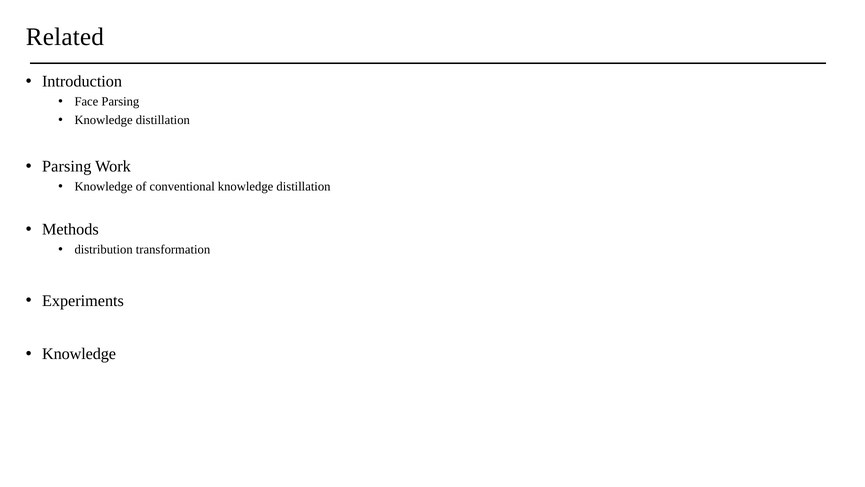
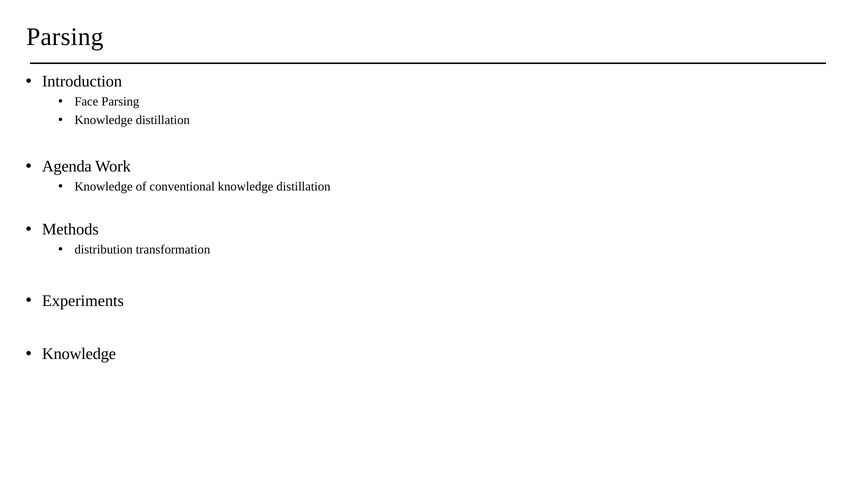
Related: Related -> Parsing (65, 37)
Parsing: Parsing -> Agenda (67, 166)
